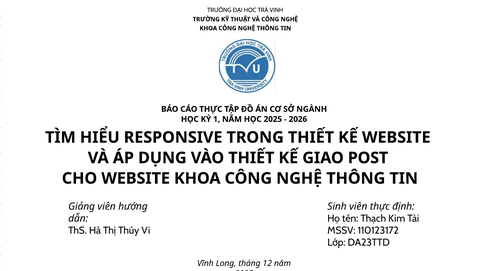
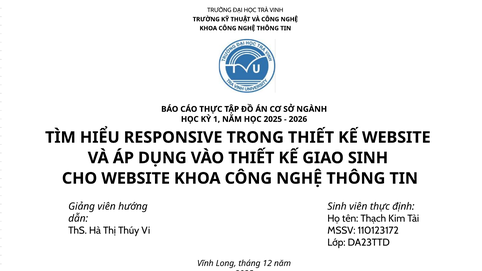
GIAO POST: POST -> SINH (368, 158)
